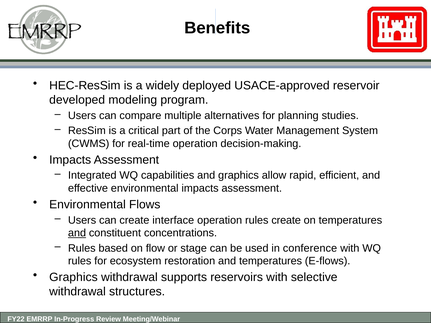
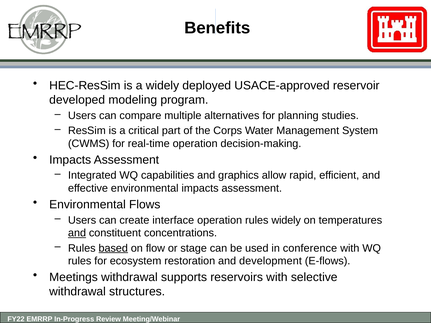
rules create: create -> widely (286, 220)
based underline: none -> present (113, 248)
and temperatures: temperatures -> development (270, 261)
Graphics: Graphics -> Meetings (73, 277)
